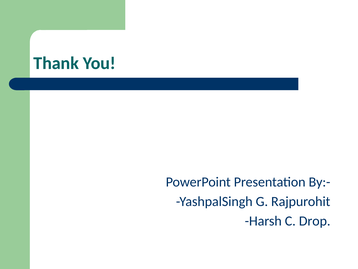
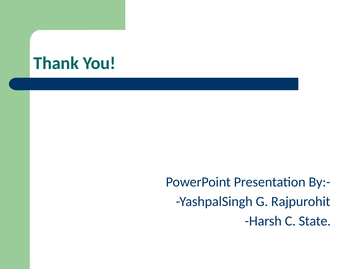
Drop: Drop -> State (315, 221)
